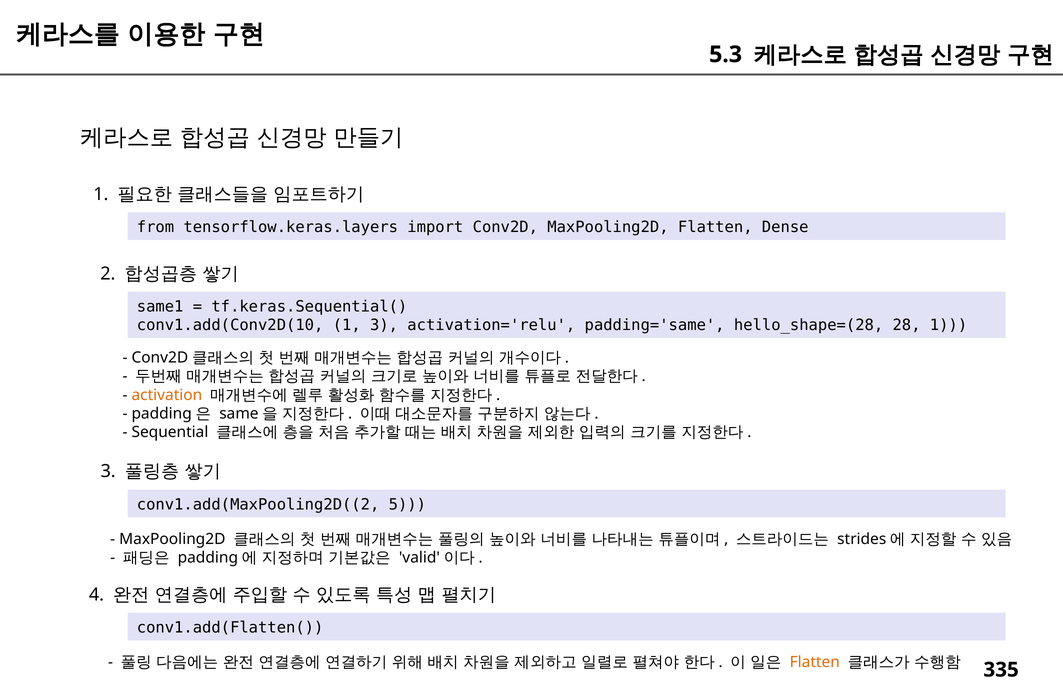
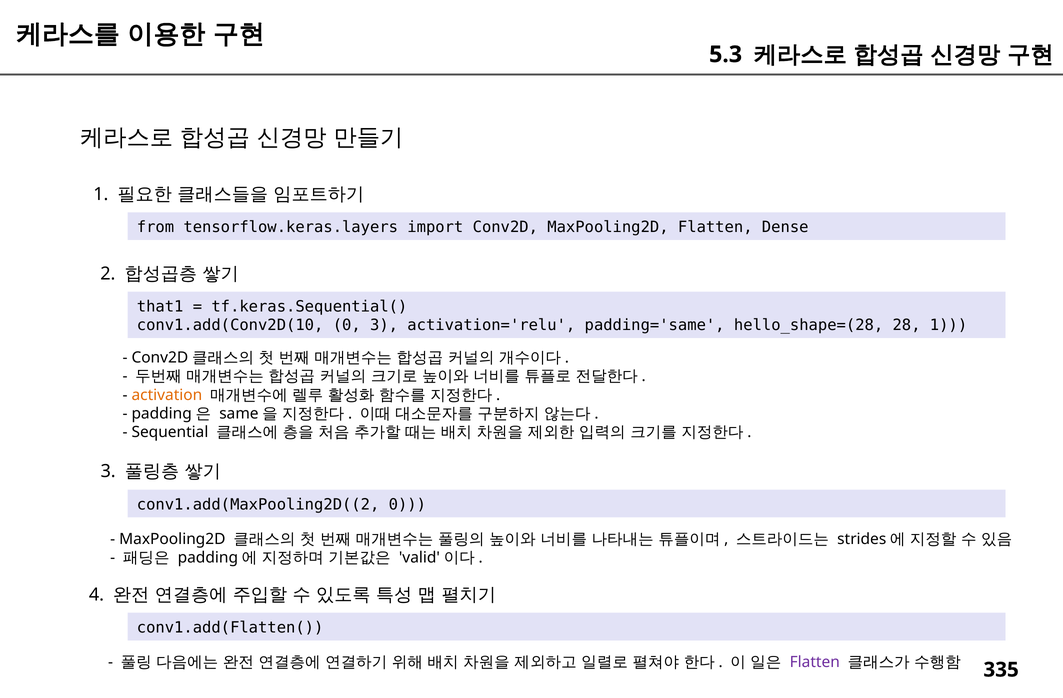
same1: same1 -> that1 (160, 307)
conv1.add(Conv2D(10 1: 1 -> 0 (347, 325)
conv1.add(MaxPooling2D((2 5: 5 -> 0 (407, 505)
Flatten colour: orange -> purple (815, 662)
